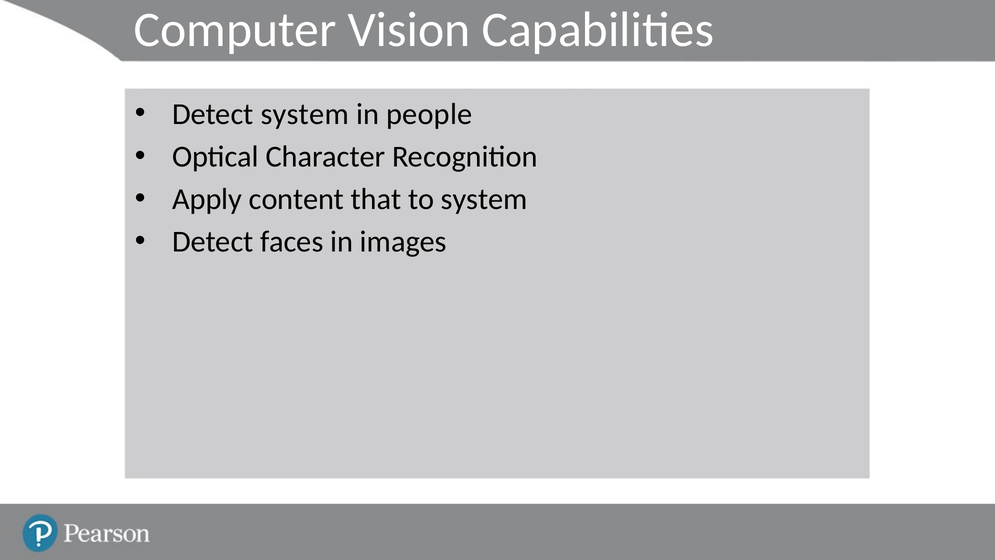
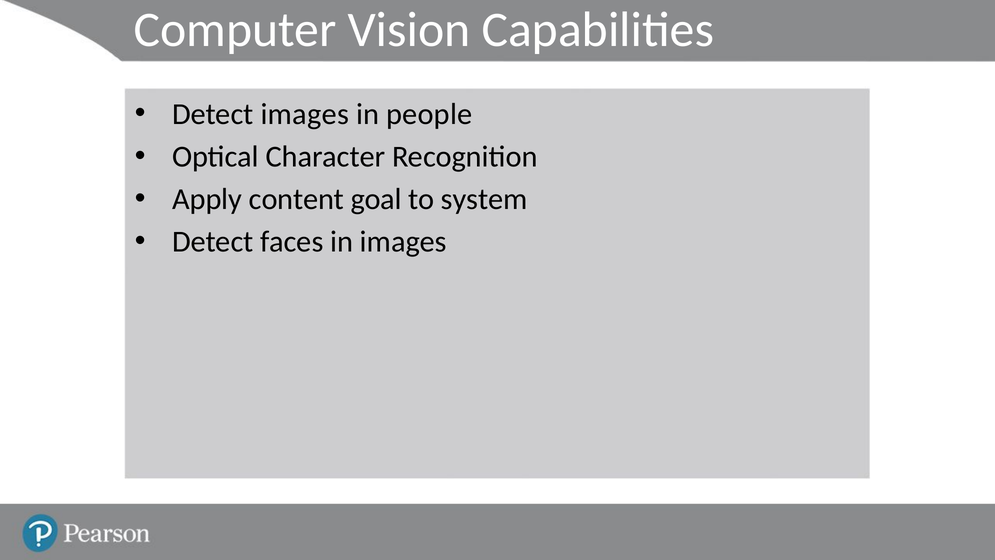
Detect system: system -> images (305, 114)
that: that -> goal (376, 199)
